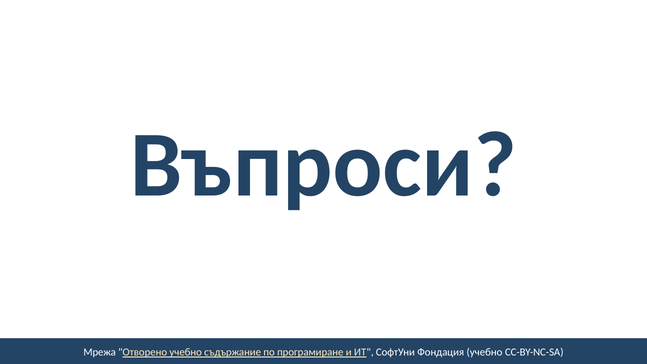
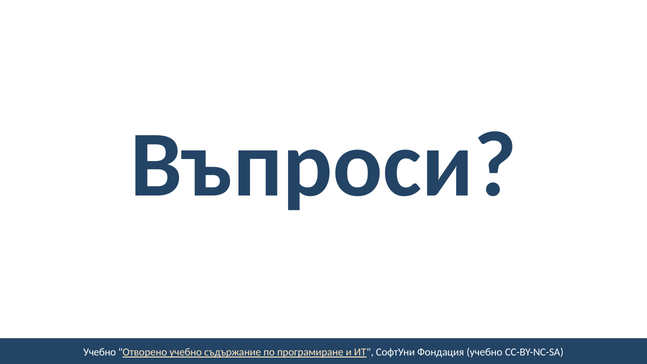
Мрежа: Мрежа -> Учебно (100, 352)
